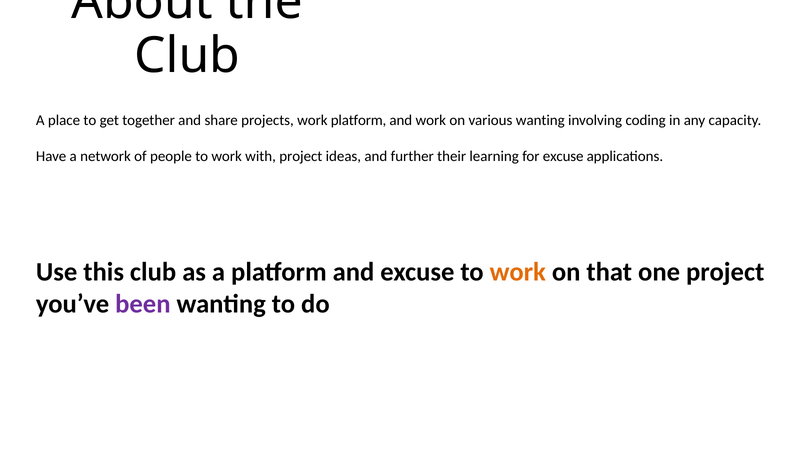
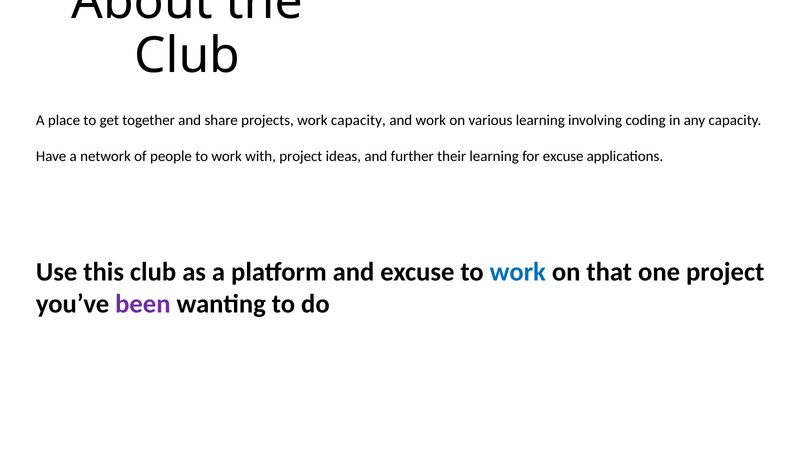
work platform: platform -> capacity (358, 120)
various wanting: wanting -> learning (540, 120)
work colour: orange -> blue (518, 272)
